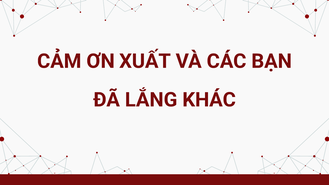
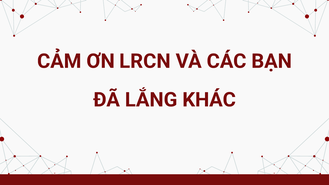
XUẤT: XUẤT -> LRCN (145, 61)
